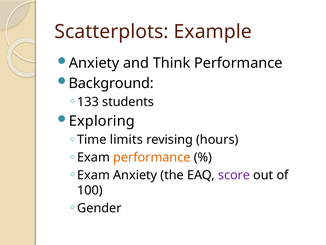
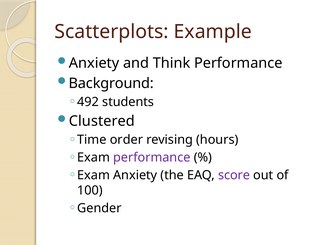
133: 133 -> 492 (88, 102)
Exploring: Exploring -> Clustered (102, 121)
limits: limits -> order (126, 140)
performance colour: orange -> purple (152, 157)
